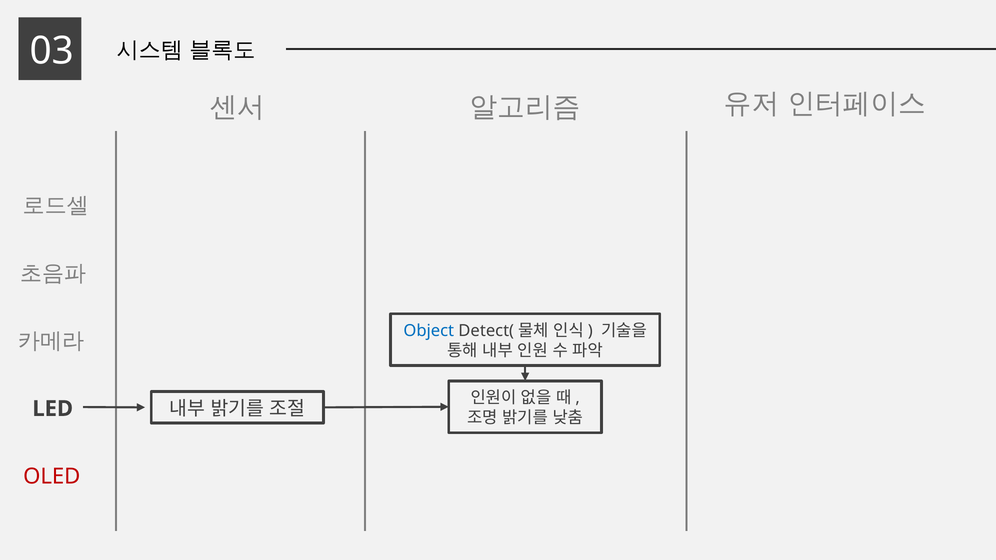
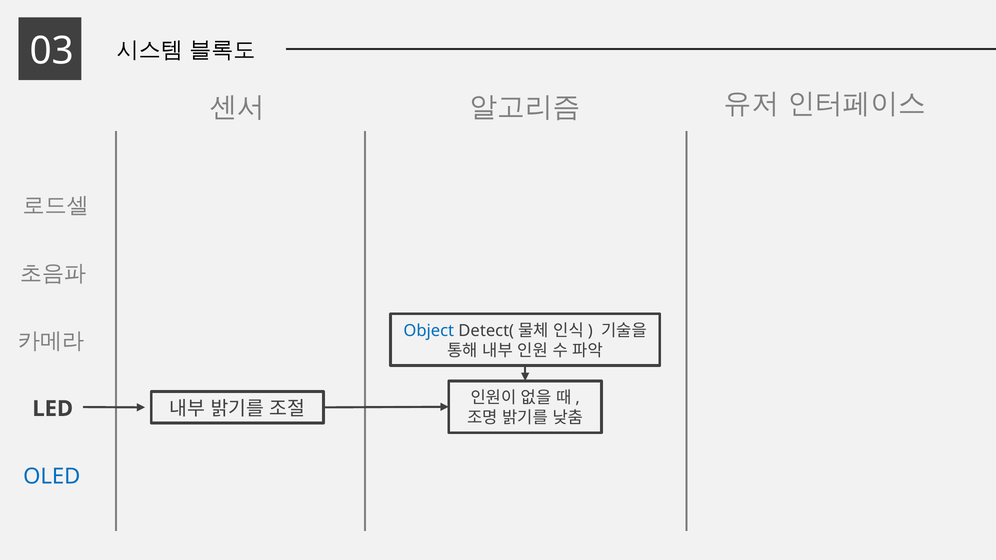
OLED colour: red -> blue (52, 477)
